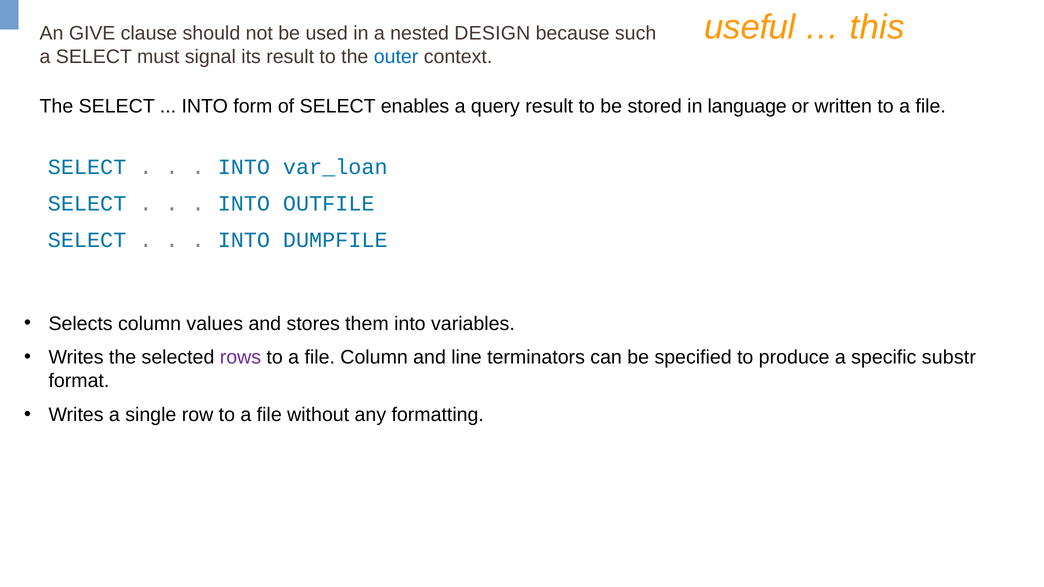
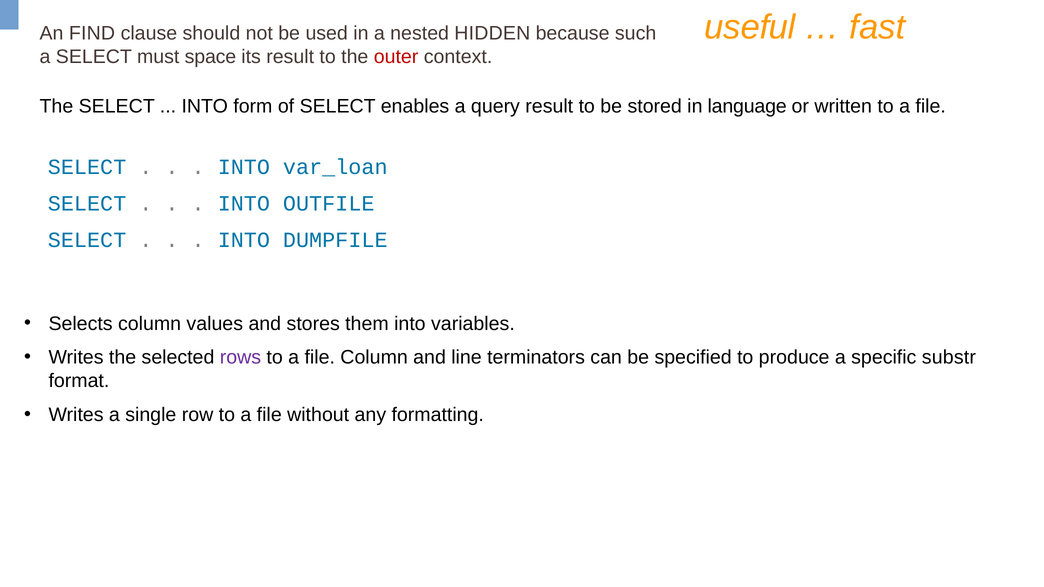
this: this -> fast (877, 27)
GIVE: GIVE -> FIND (92, 33)
DESIGN: DESIGN -> HIDDEN (492, 33)
signal: signal -> space (210, 57)
outer colour: blue -> red (396, 57)
